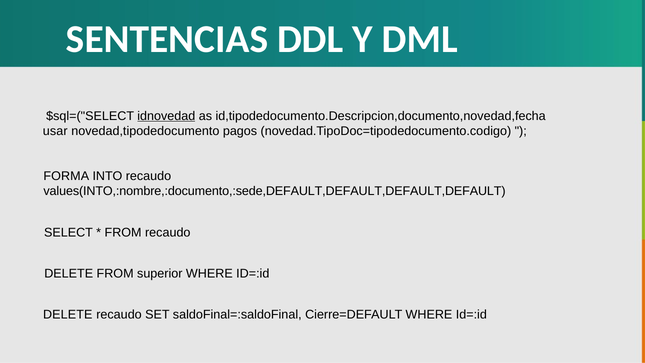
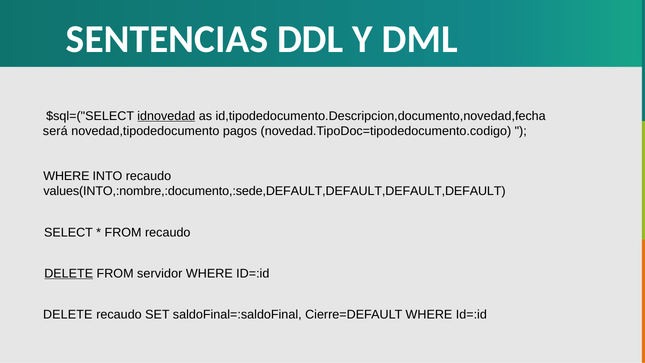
usar: usar -> será (55, 131)
FORMA: FORMA -> WHERE (66, 176)
DELETE underline: none -> present (69, 273)
superior: superior -> servidor (160, 273)
